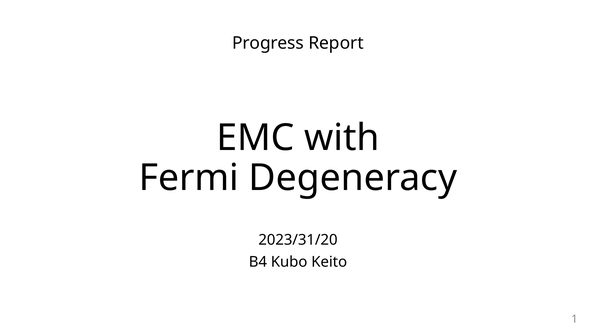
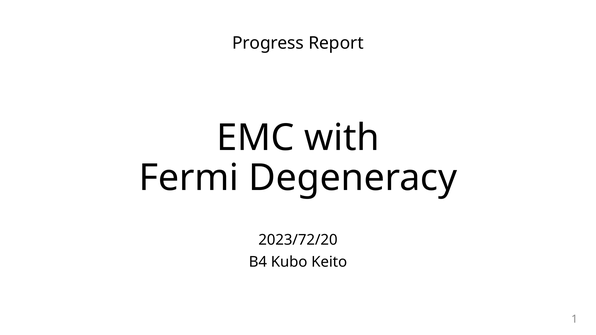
2023/31/20: 2023/31/20 -> 2023/72/20 (298, 240)
